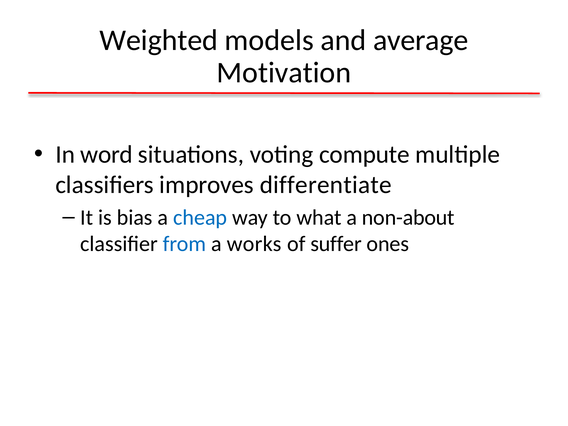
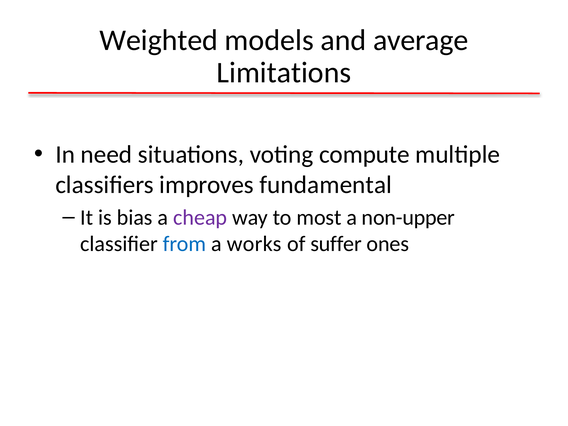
Motivation: Motivation -> Limitations (284, 73)
word: word -> need (106, 155)
differentiate: differentiate -> fundamental (326, 185)
cheap colour: blue -> purple (200, 217)
what: what -> most (319, 217)
non-about: non-about -> non-upper (408, 217)
